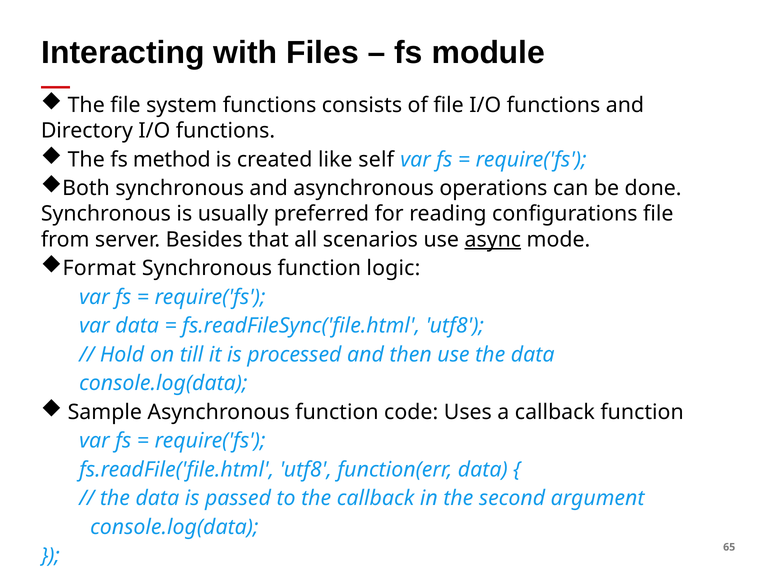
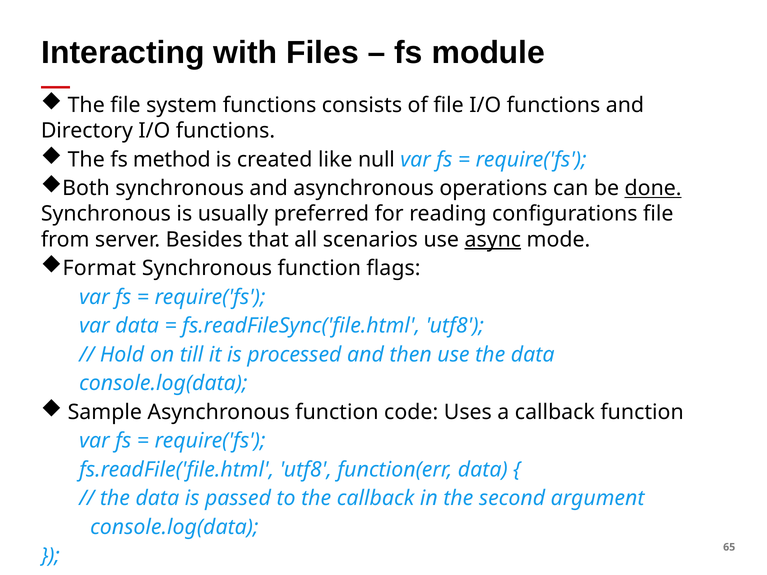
self: self -> null (376, 160)
done underline: none -> present (653, 188)
logic: logic -> flags (393, 268)
